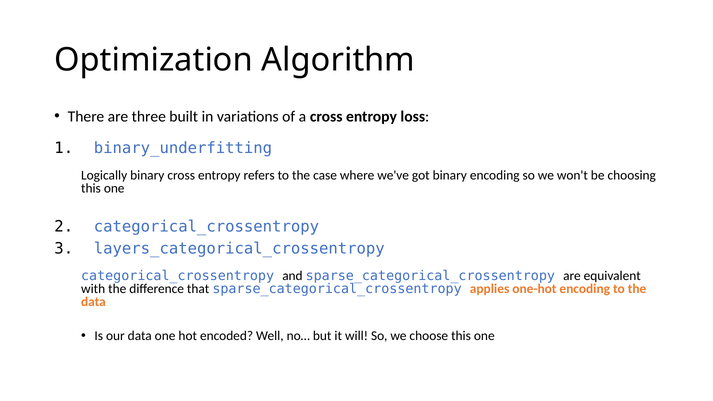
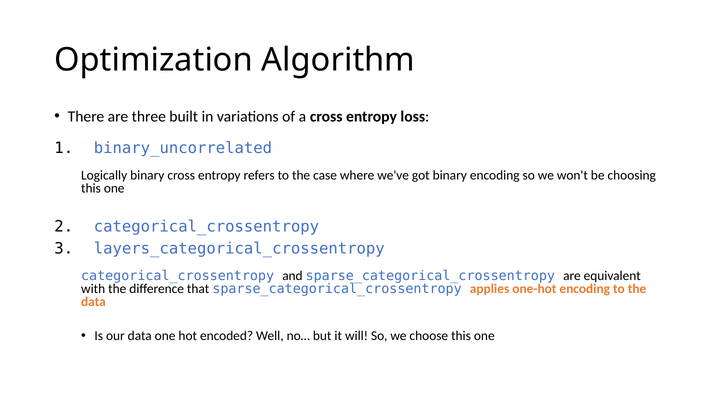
binary_underfitting: binary_underfitting -> binary_uncorrelated (183, 148)
